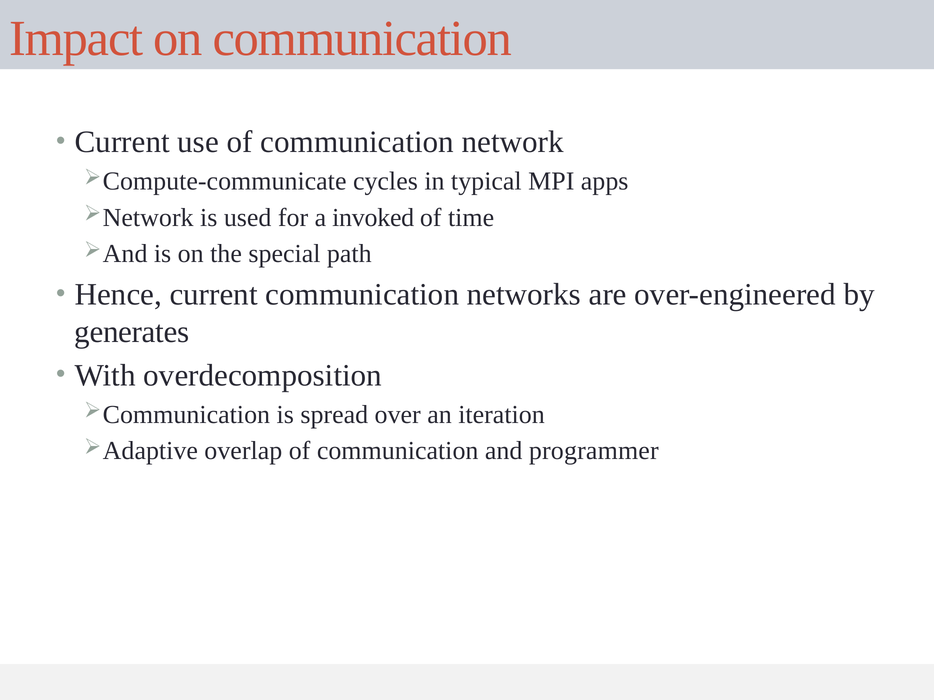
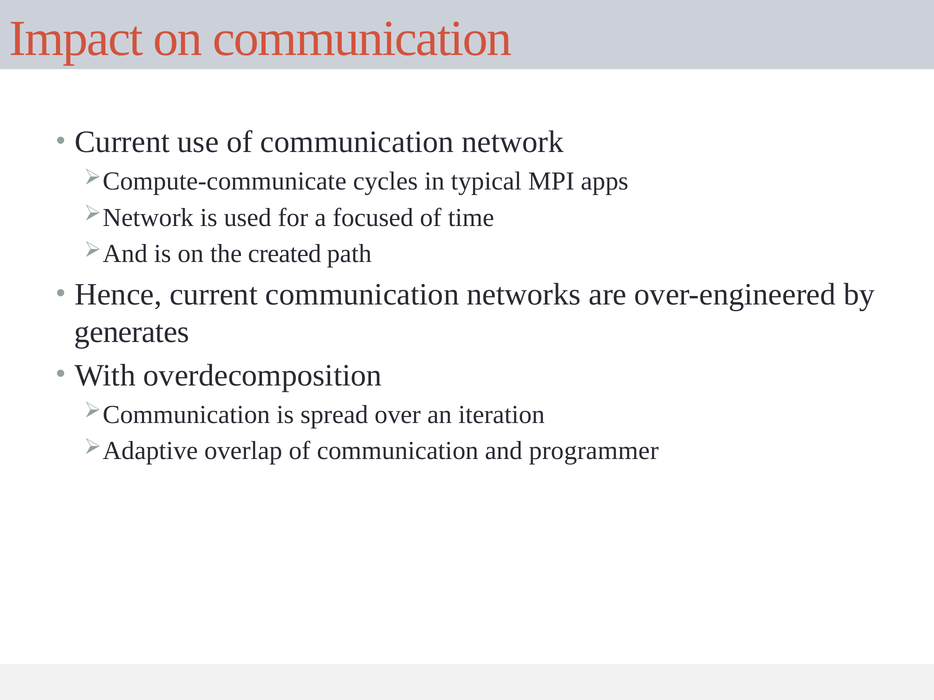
invoked: invoked -> focused (373, 218)
special: special -> created (285, 254)
